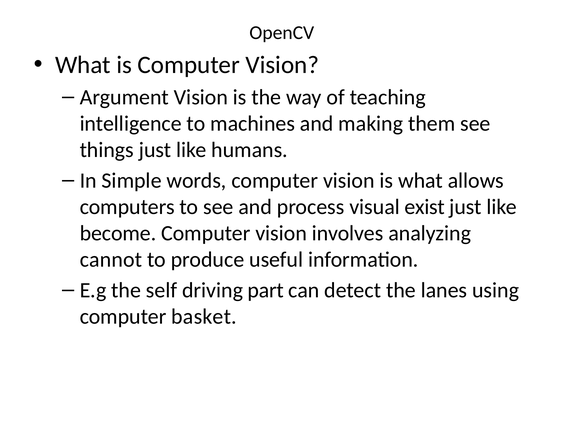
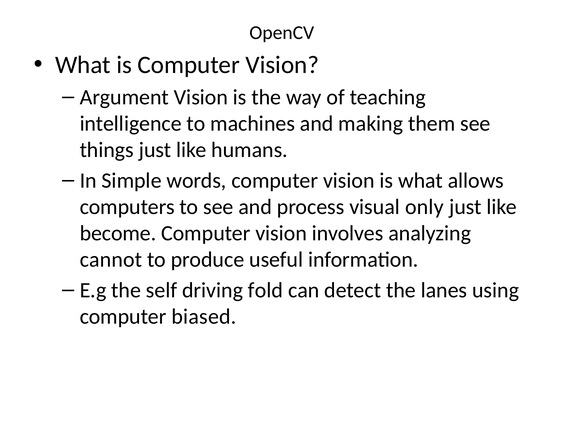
exist: exist -> only (424, 207)
part: part -> fold (266, 290)
basket: basket -> biased (204, 317)
